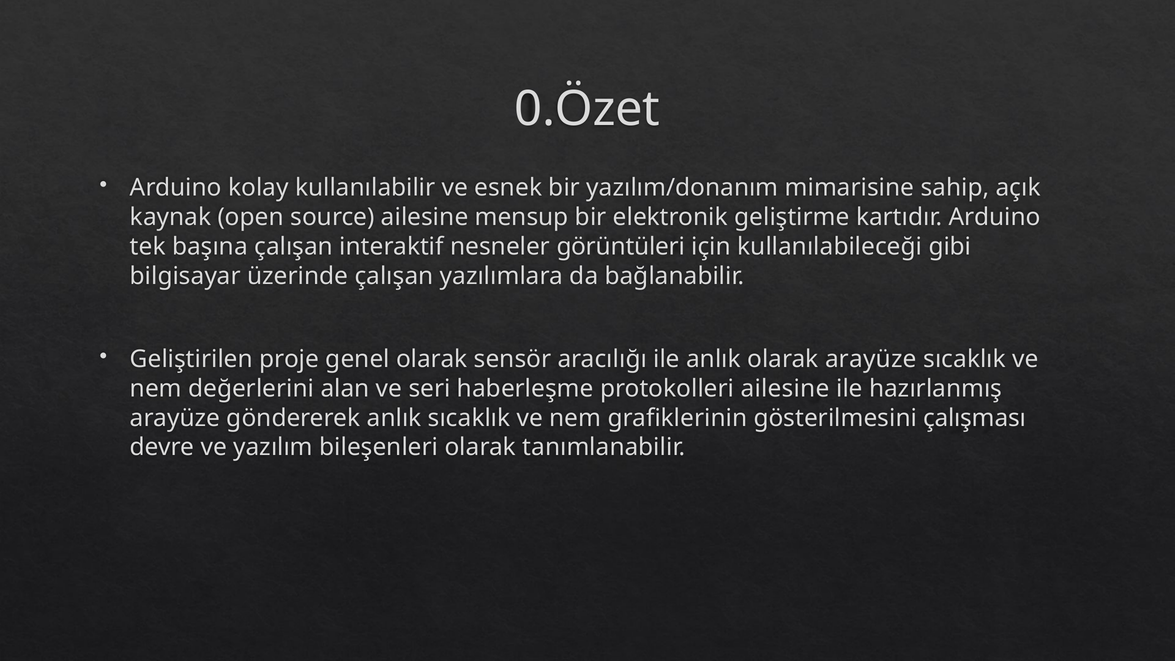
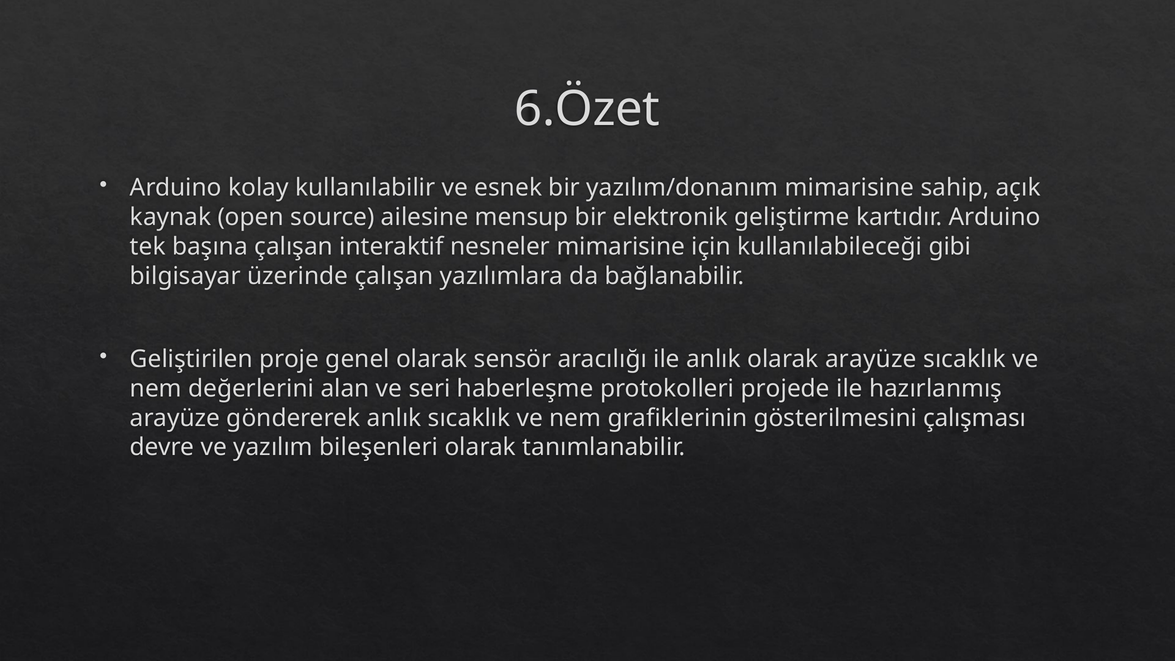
0.Özet: 0.Özet -> 6.Özet (587, 109)
nesneler görüntüleri: görüntüleri -> mimarisine (621, 247)
protokolleri ailesine: ailesine -> projede (785, 389)
